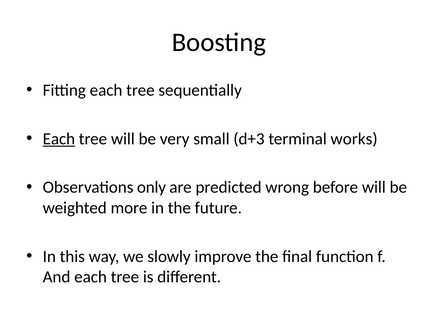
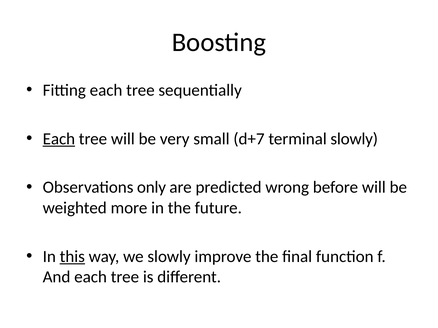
d+3: d+3 -> d+7 (249, 139)
terminal works: works -> slowly (354, 139)
this underline: none -> present (72, 257)
